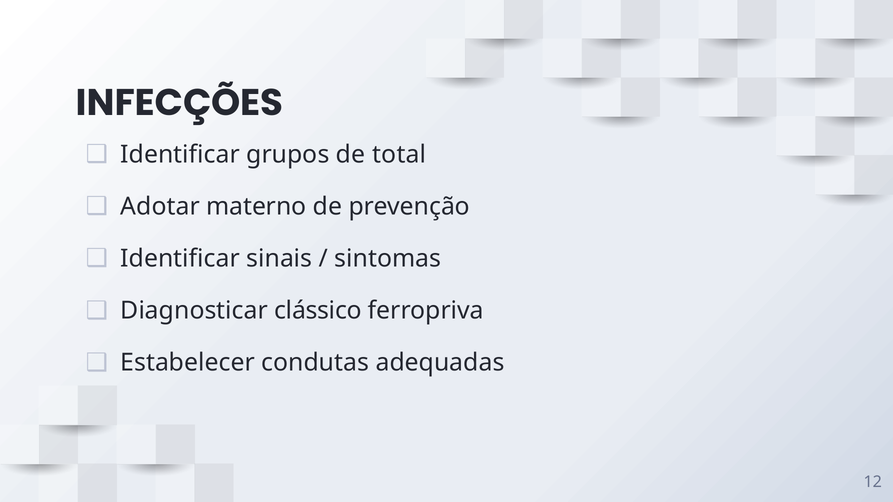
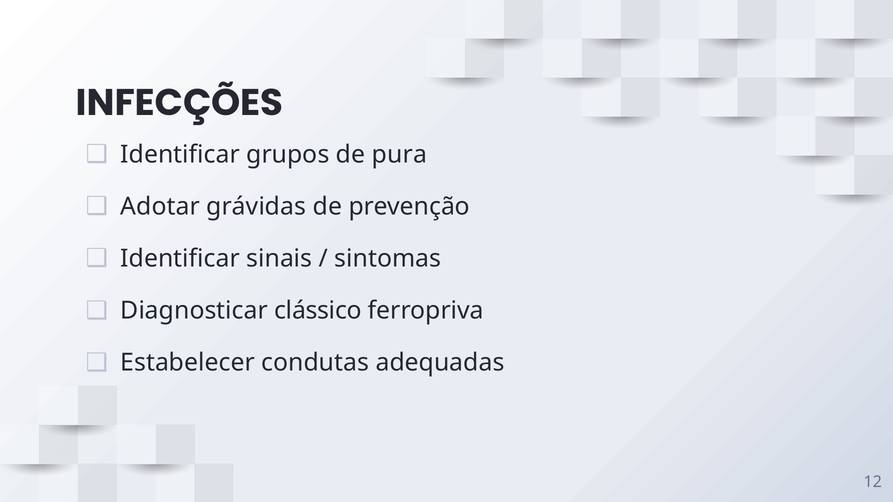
total: total -> pura (399, 155)
materno: materno -> grávidas (256, 207)
